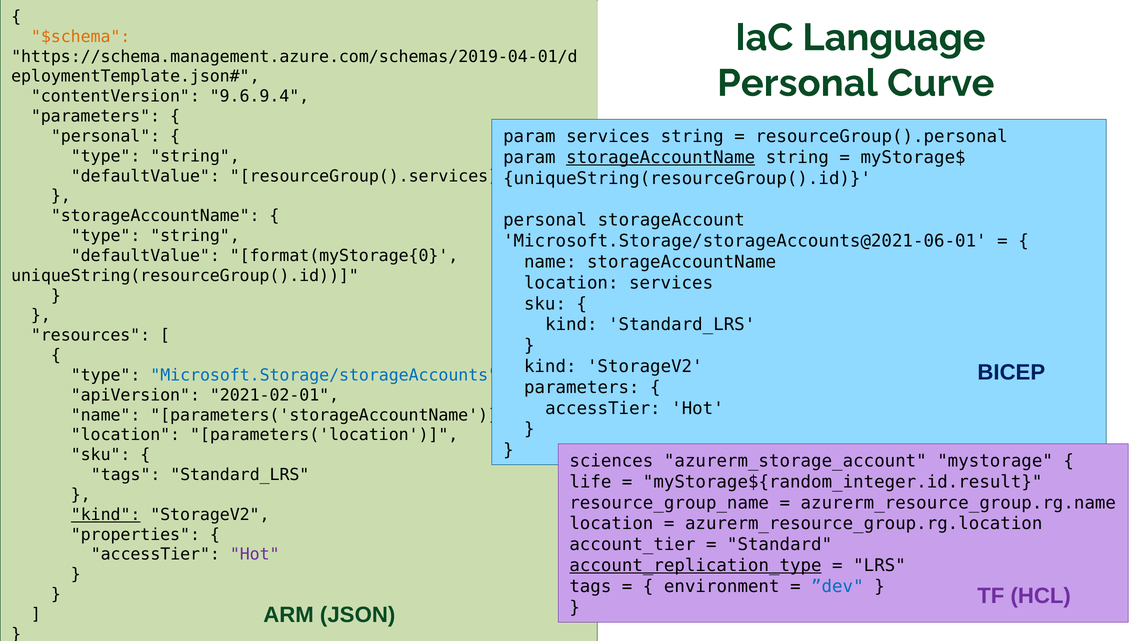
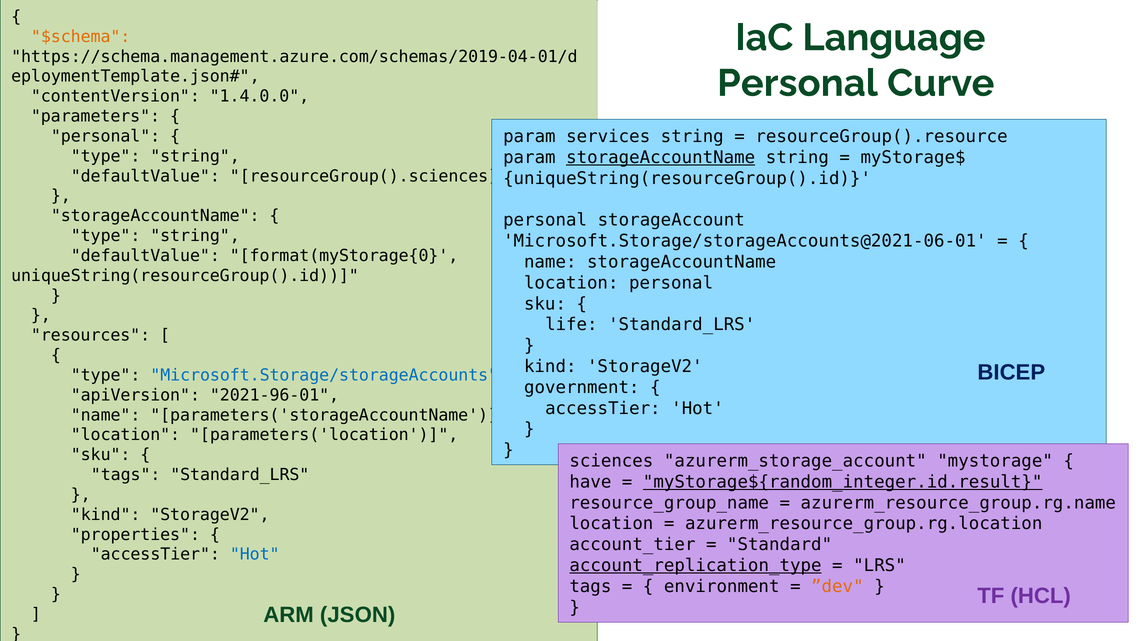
9.6.9.4: 9.6.9.4 -> 1.4.0.0 (259, 96)
resourceGroup().personal: resourceGroup().personal -> resourceGroup().resource (882, 137)
resourceGroup().services: resourceGroup().services -> resourceGroup().sciences (369, 176)
location services: services -> personal (671, 283)
kind: kind -> life (571, 325)
parameters: parameters -> government (582, 388)
2021-02-01: 2021-02-01 -> 2021-96-01 (275, 395)
life: life -> have (590, 482)
myStorage${random_integer.id.result underline: none -> present (843, 482)
kind underline: present -> none (106, 515)
Hot colour: purple -> blue (255, 555)
”dev colour: blue -> orange (837, 587)
